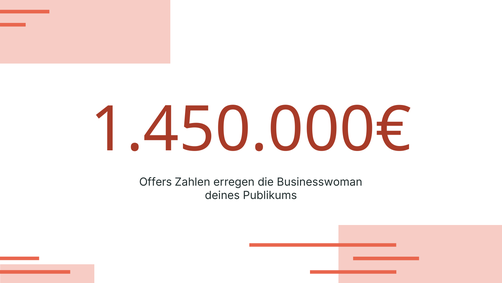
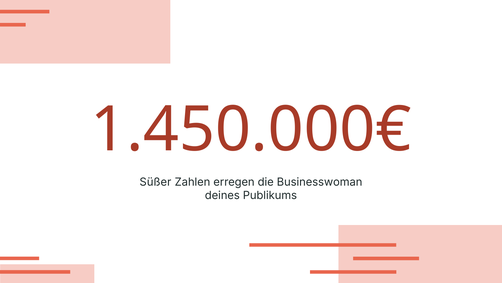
Offers: Offers -> Süßer (155, 182)
